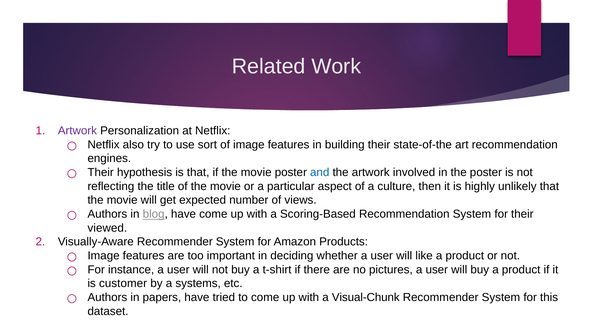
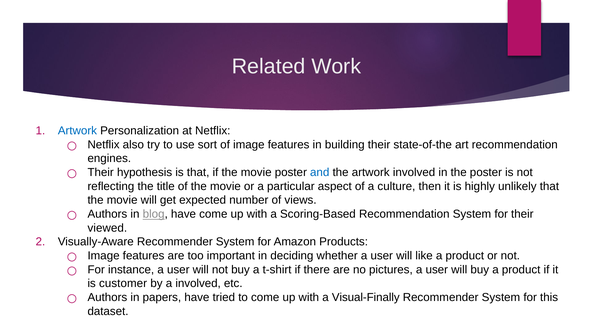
Artwork colour: purple -> blue (77, 131)
a systems: systems -> involved (198, 283)
Visual-Chunk: Visual-Chunk -> Visual-Finally (366, 297)
